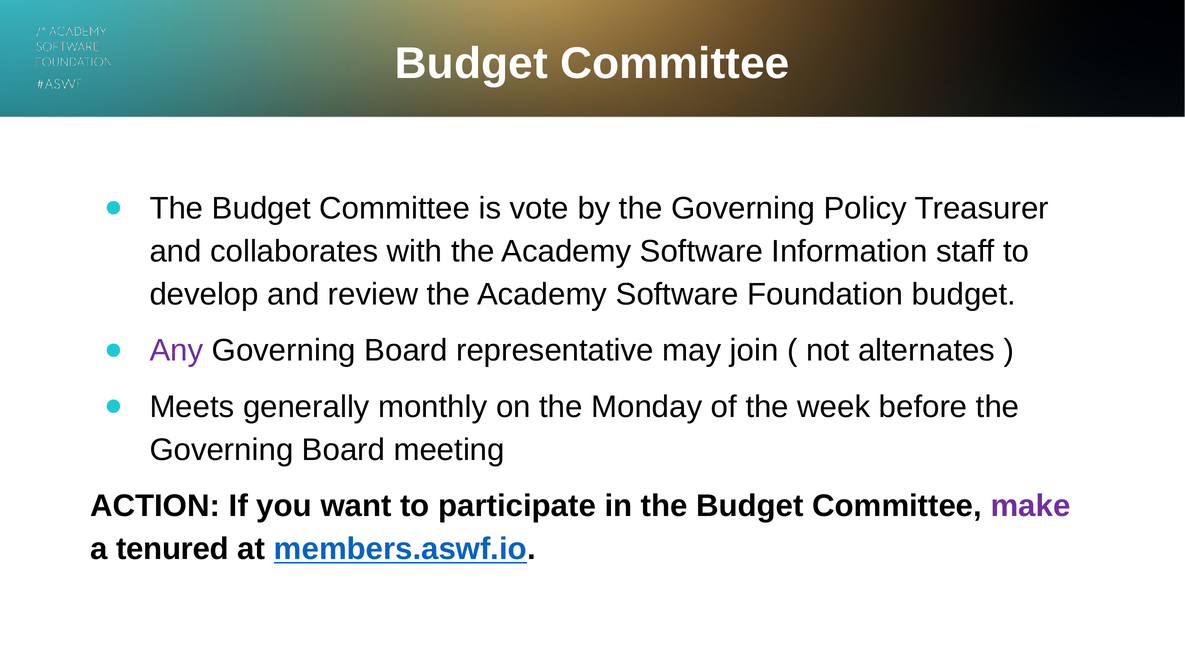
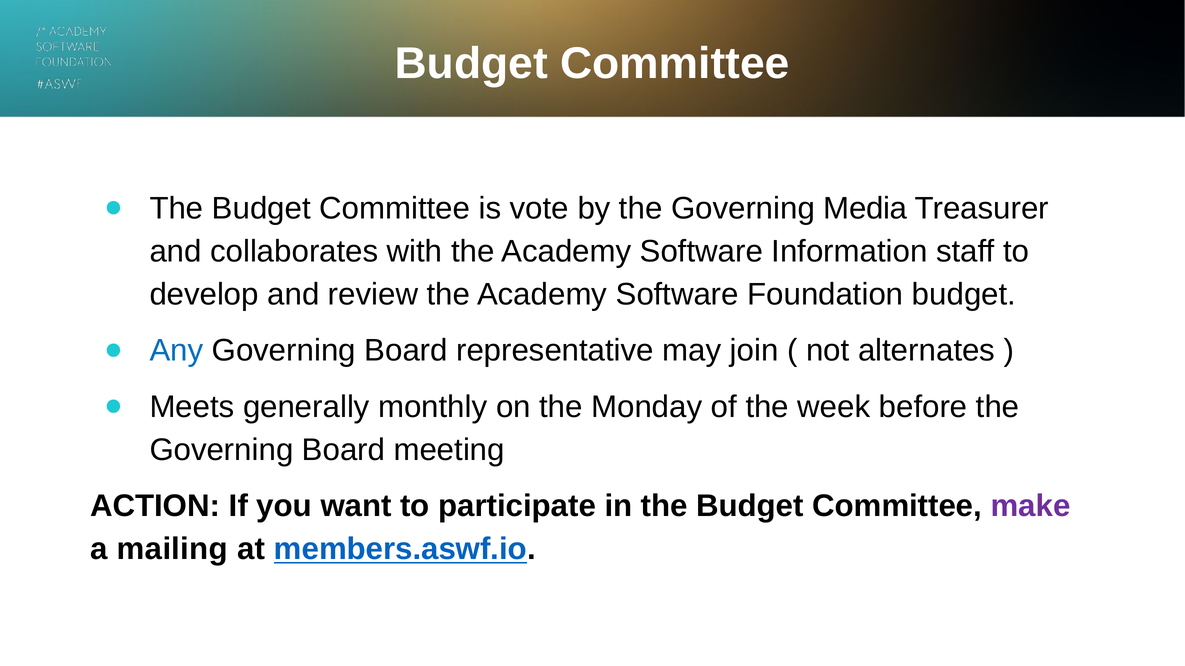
Policy: Policy -> Media (865, 208)
Any colour: purple -> blue (176, 351)
tenured: tenured -> mailing (172, 550)
